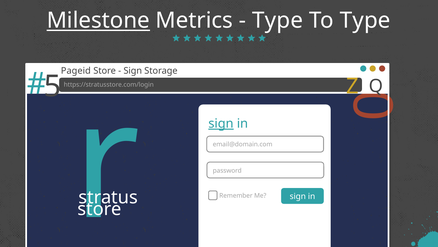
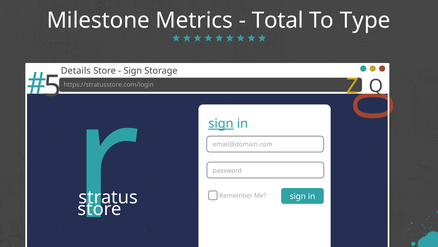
Milestone underline: present -> none (98, 21)
Type: Type -> Total (278, 21)
Pageid: Pageid -> Details (76, 71)
